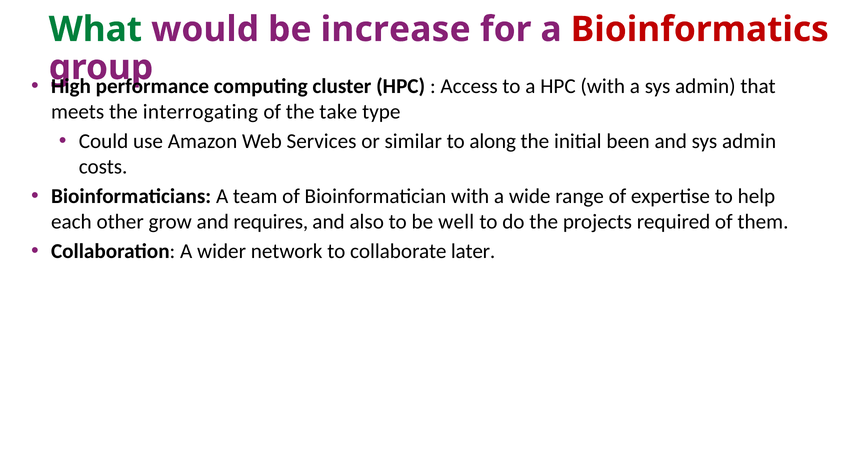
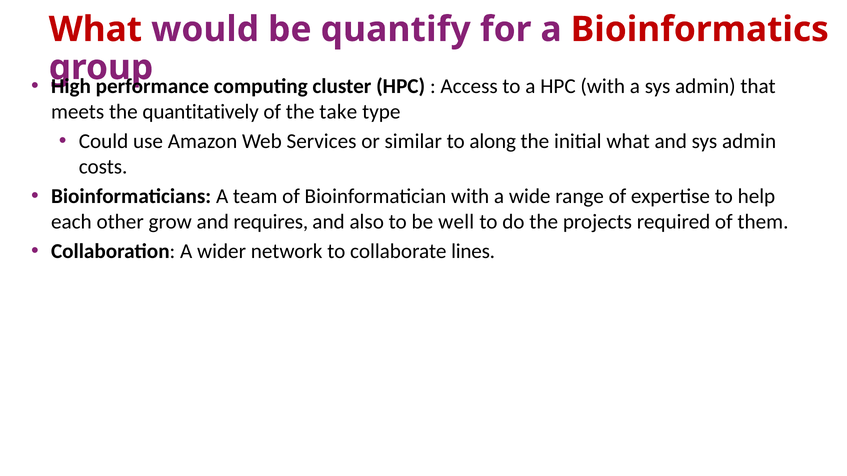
What colour: green -> red (95, 29)
increase: increase -> quantify (396, 29)
interrogating: interrogating -> quantitatively (201, 112)
initial been: been -> what (628, 142)
later: later -> lines (473, 252)
